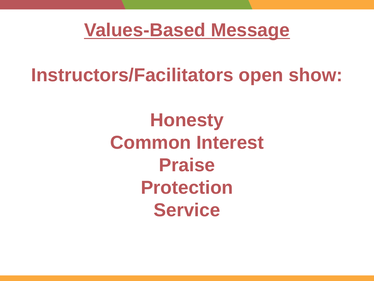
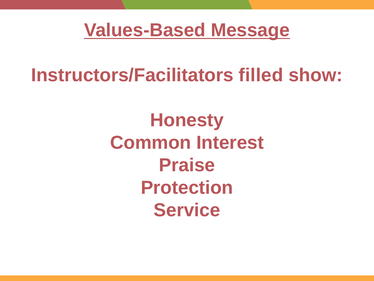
open: open -> filled (261, 75)
